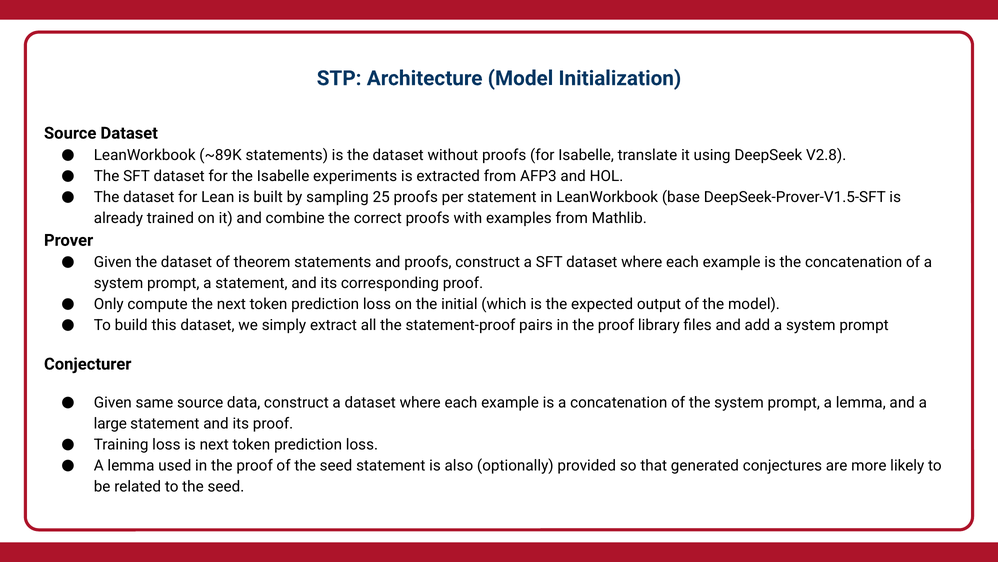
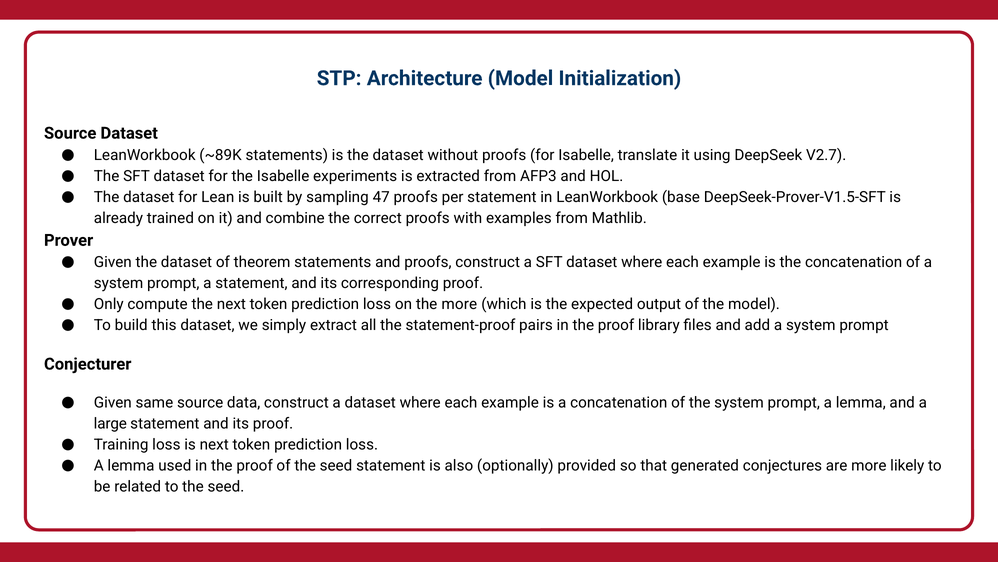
V2.8: V2.8 -> V2.7 (826, 155)
25: 25 -> 47 (381, 197)
the initial: initial -> more (459, 304)
